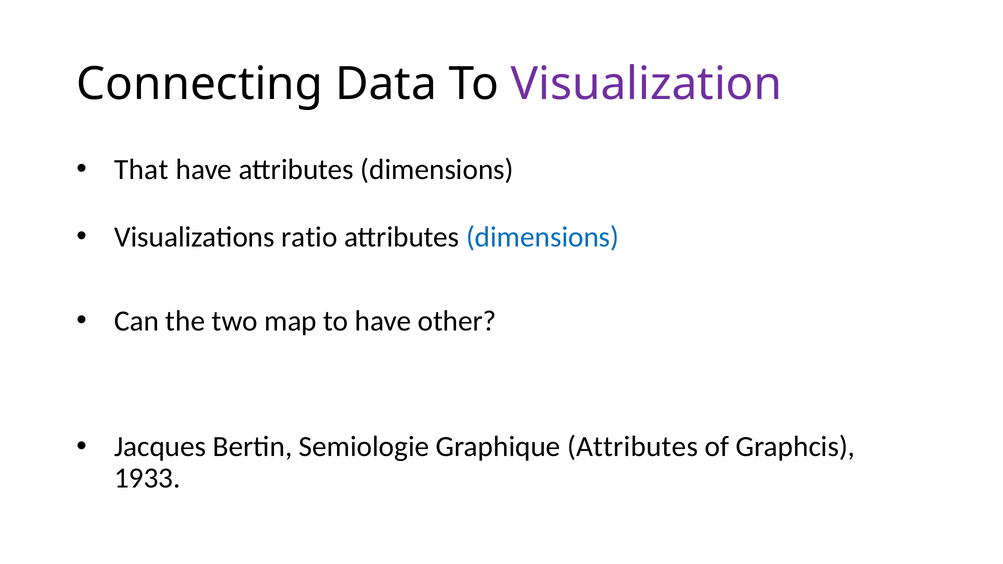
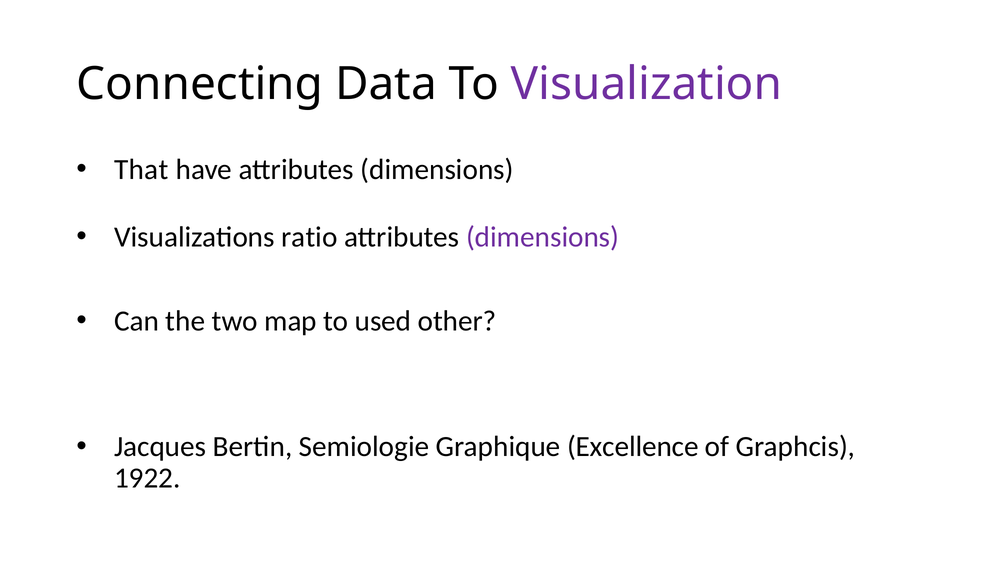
dimensions colour: blue -> purple (543, 237)
to have: have -> used (383, 321)
Graphique Attributes: Attributes -> Excellence (633, 447)
1933: 1933 -> 1922 (147, 478)
